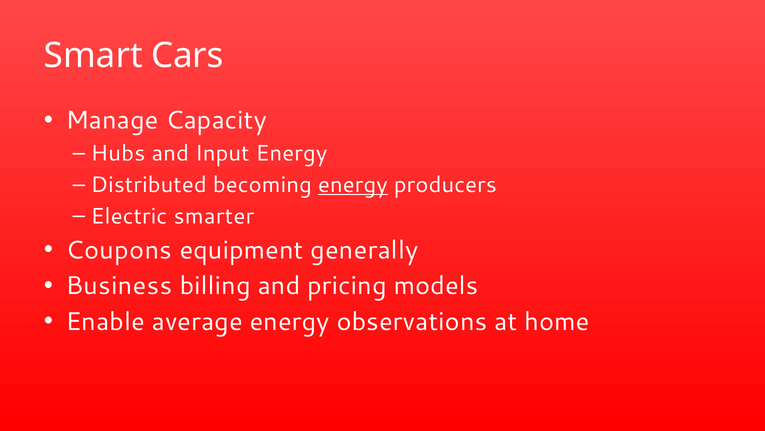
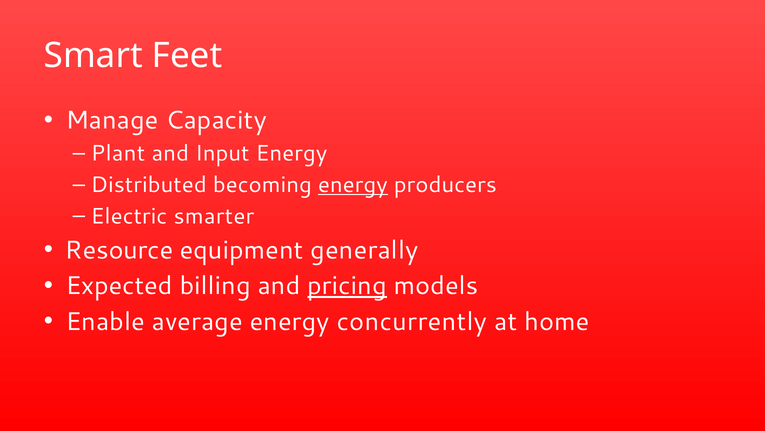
Cars: Cars -> Feet (187, 56)
Hubs: Hubs -> Plant (118, 153)
Coupons: Coupons -> Resource (119, 250)
Business: Business -> Expected (119, 286)
pricing underline: none -> present (347, 286)
observations: observations -> concurrently (412, 321)
